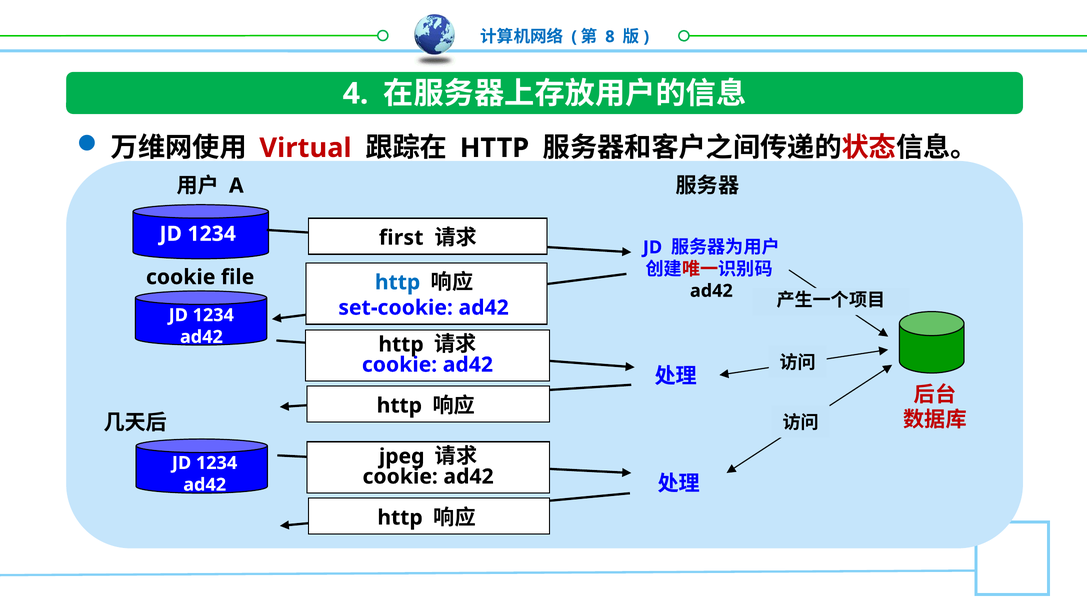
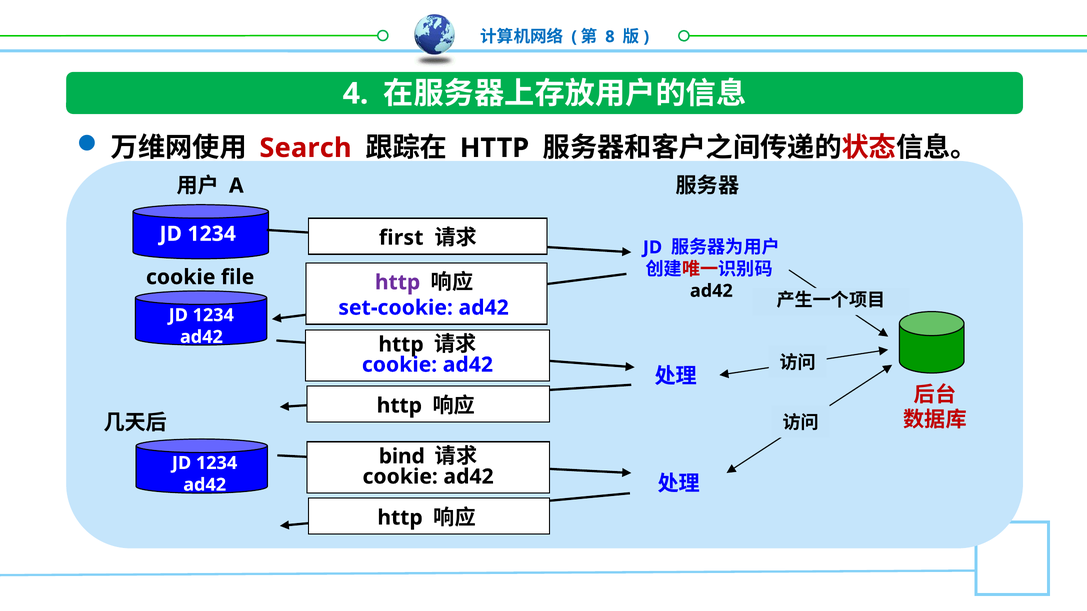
Virtual: Virtual -> Search (306, 148)
http colour: blue -> purple (398, 283)
jpeg: jpeg -> bind (402, 457)
